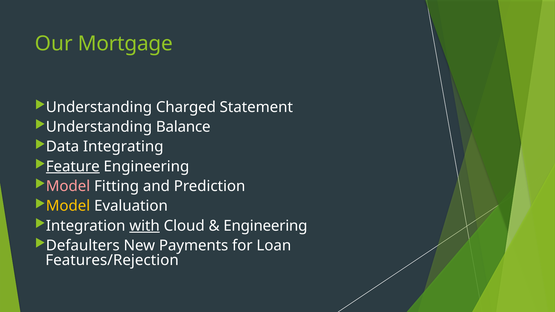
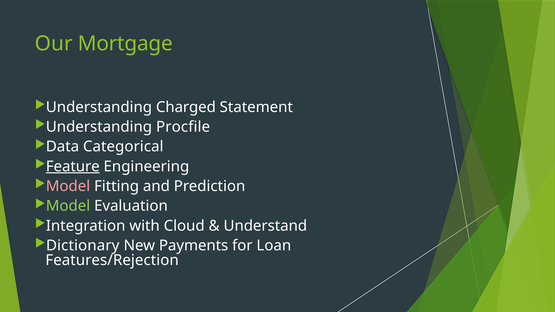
Balance: Balance -> Procfile (183, 127)
Integrating: Integrating -> Categorical (123, 147)
Model colour: yellow -> light green (68, 206)
with underline: present -> none (145, 226)
Engineering: Engineering -> Understand (265, 226)
Defaulters: Defaulters -> Dictionary (83, 246)
